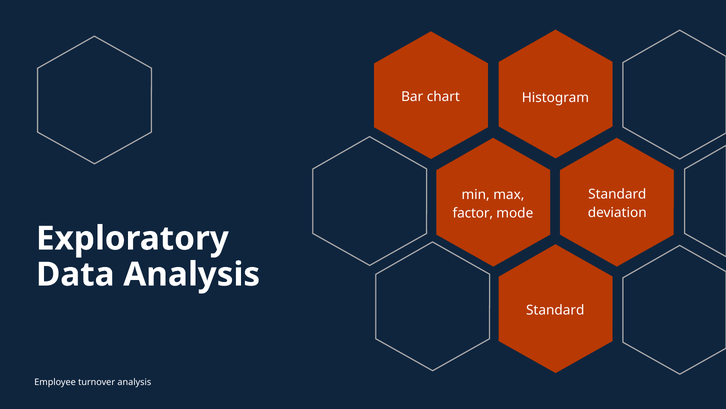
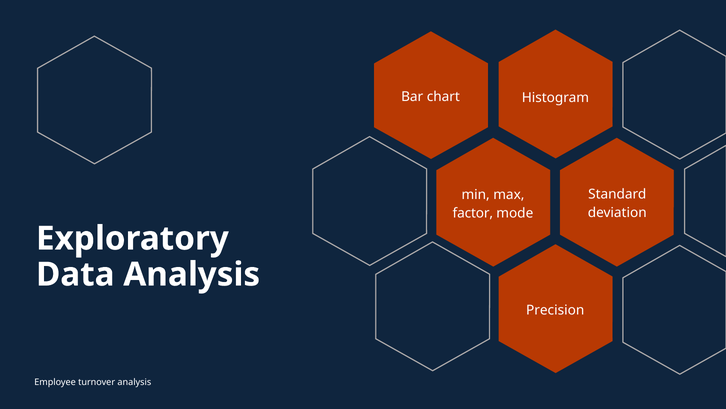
Standard: Standard -> Precision (555, 310)
